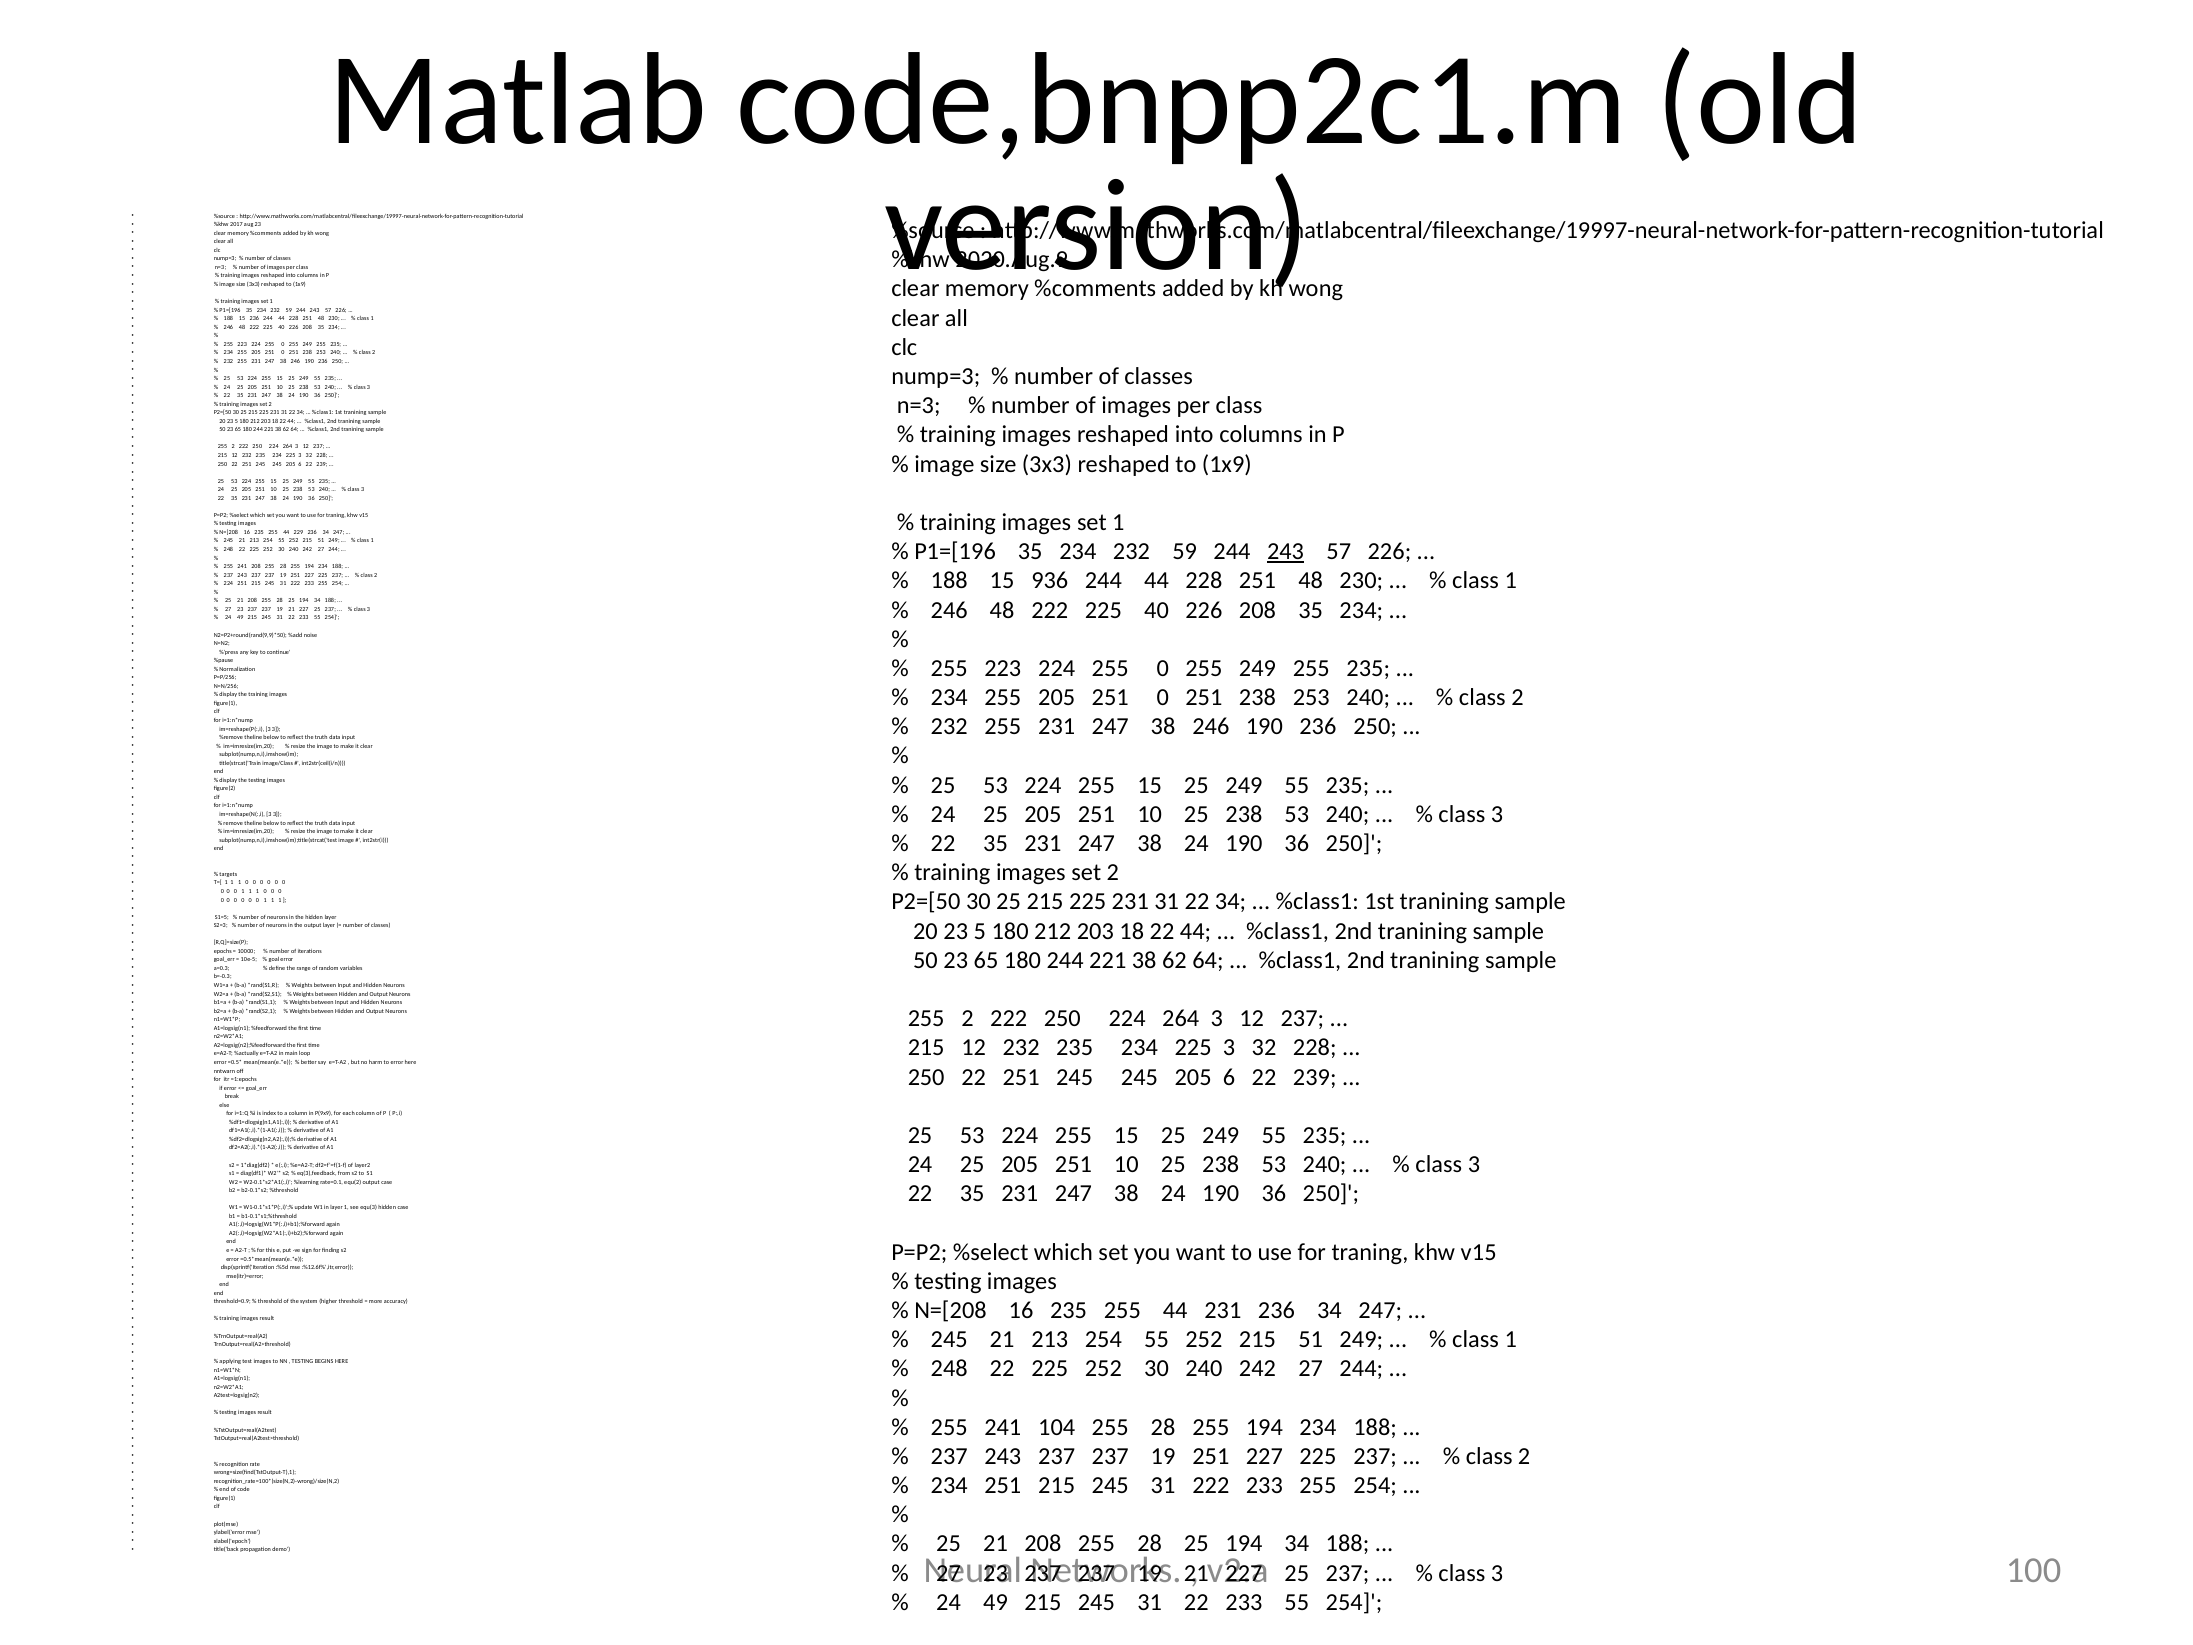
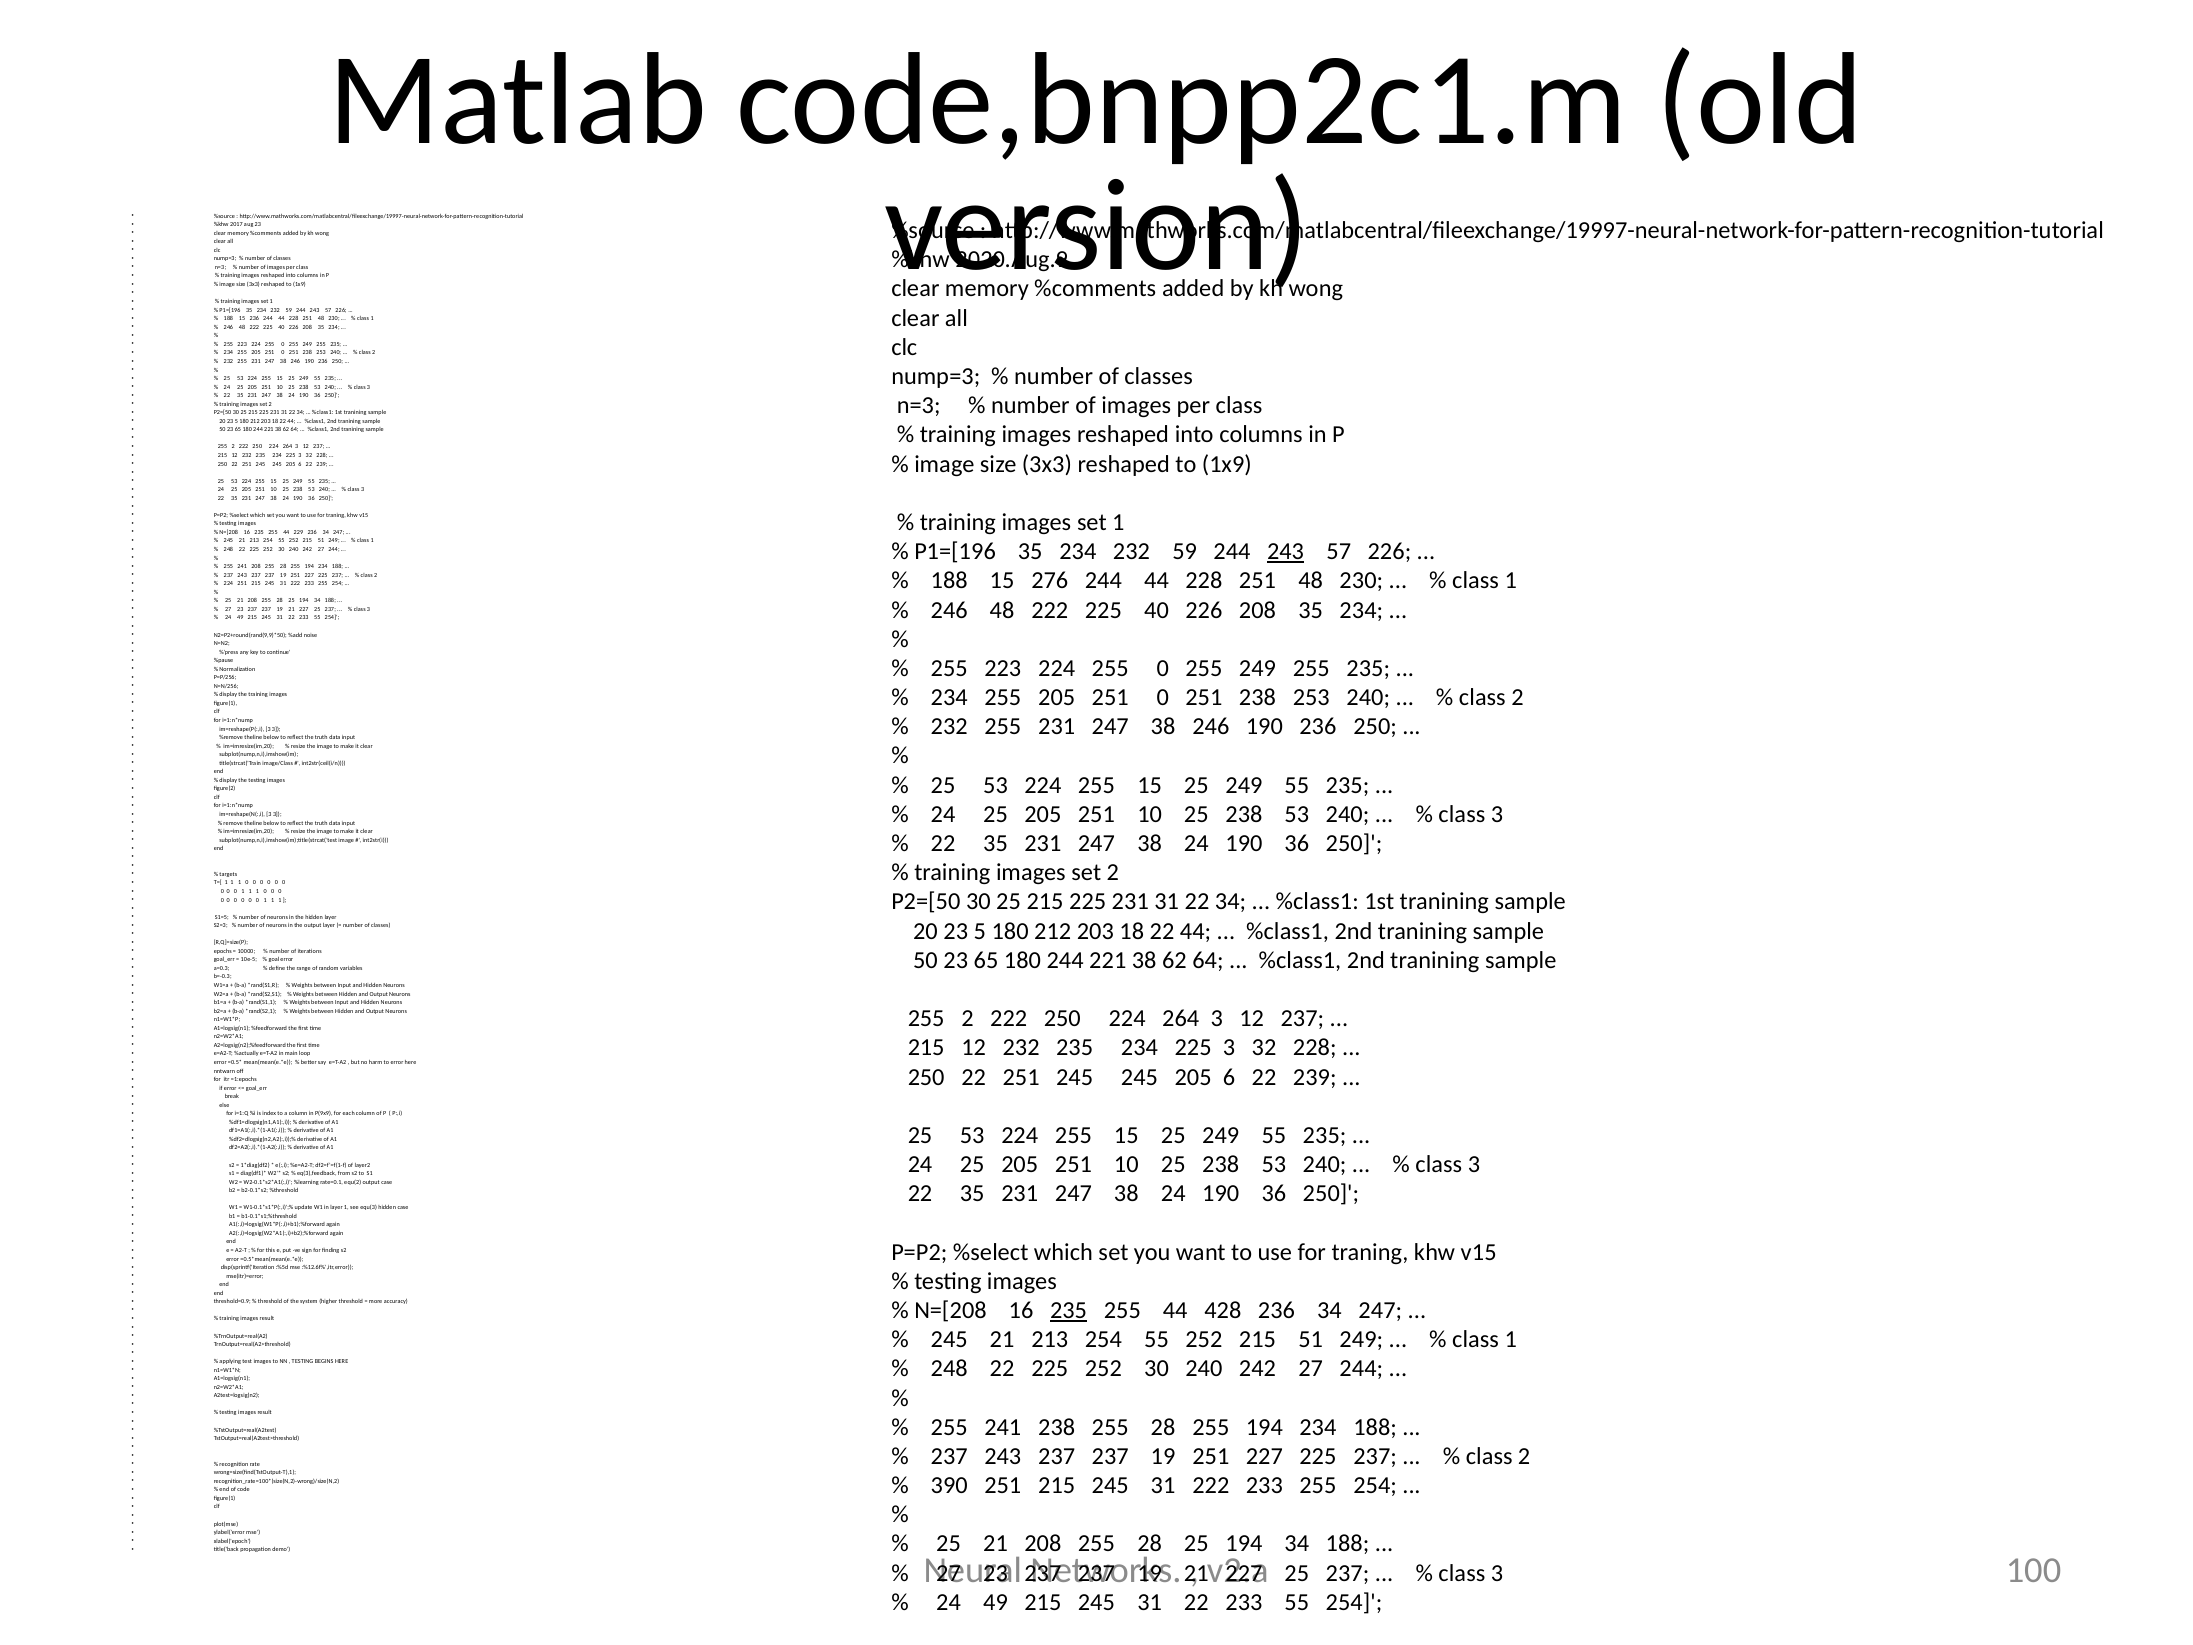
936: 936 -> 276 (1050, 581)
235 underline: none -> present (1069, 1310)
44 231: 231 -> 428 (1223, 1310)
241 104: 104 -> 238 (1057, 1427)
234: 234 -> 390 (949, 1485)
